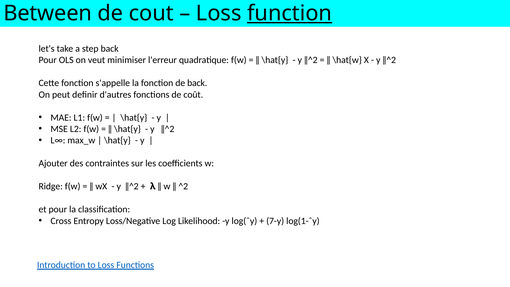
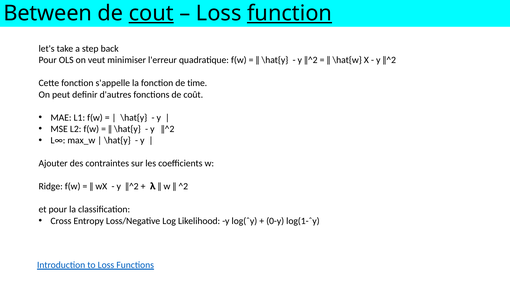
cout underline: none -> present (151, 13)
de back: back -> time (197, 83)
7-y: 7-y -> 0-y (275, 221)
